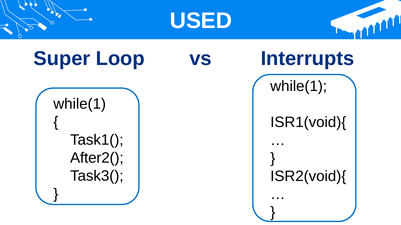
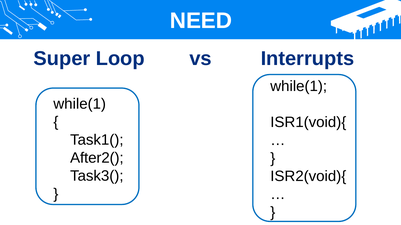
USED: USED -> NEED (201, 21)
